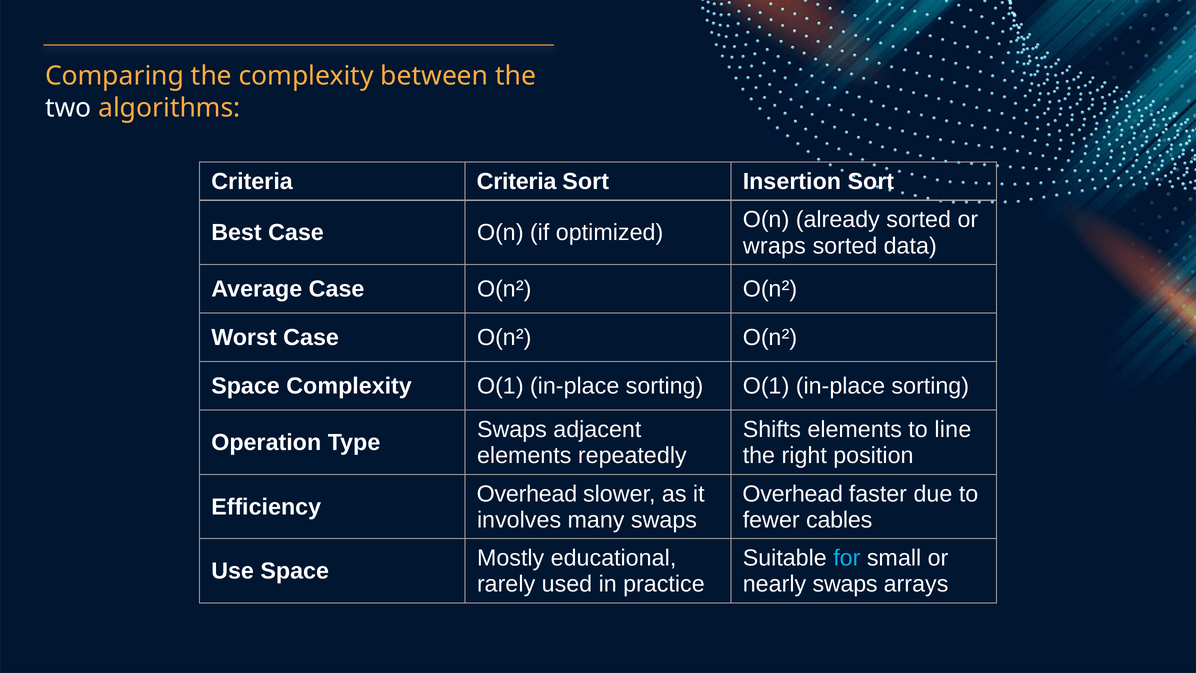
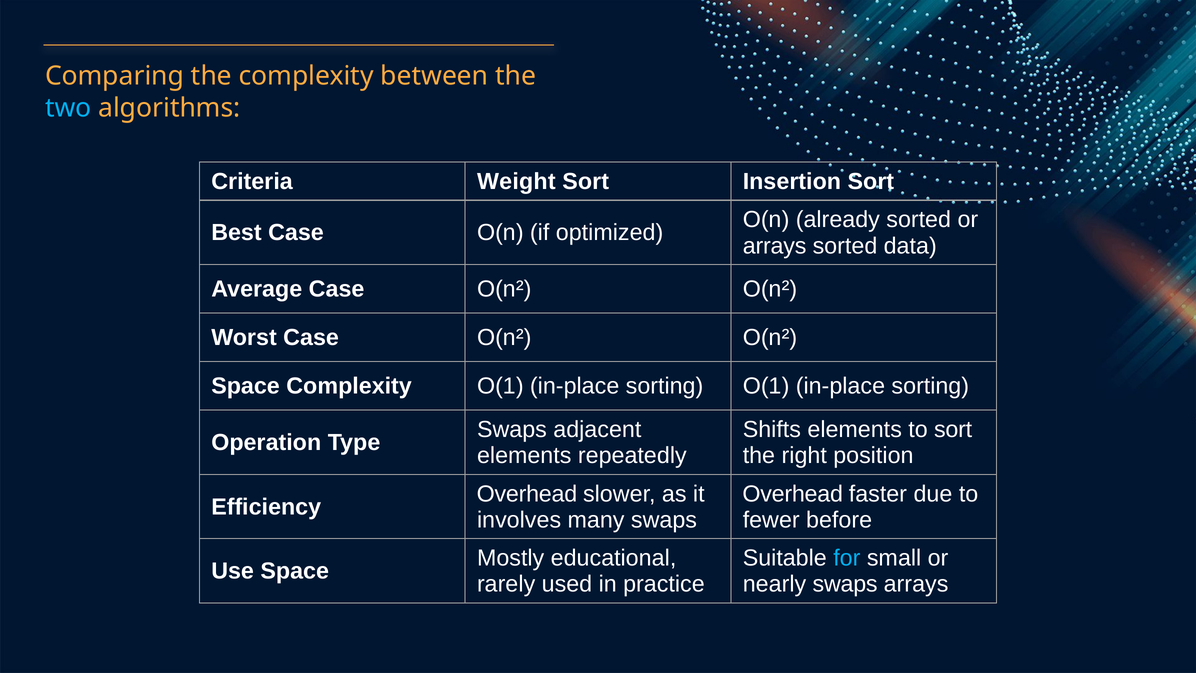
two colour: white -> light blue (68, 108)
Criteria Criteria: Criteria -> Weight (516, 181)
wraps: wraps -> arrays (775, 246)
to line: line -> sort (953, 429)
cables: cables -> before (839, 520)
